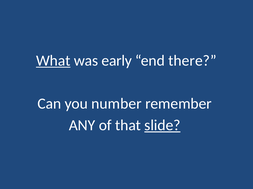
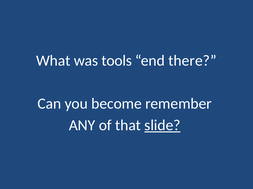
What underline: present -> none (53, 61)
early: early -> tools (117, 61)
number: number -> become (117, 104)
